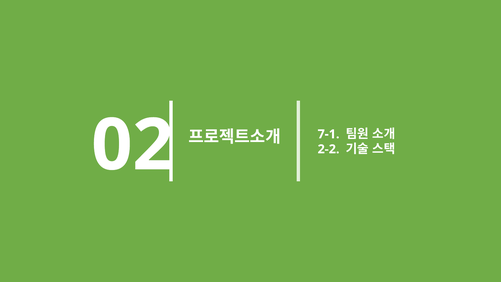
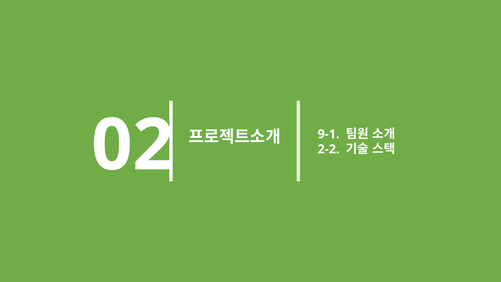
7-1: 7-1 -> 9-1 (329, 134)
